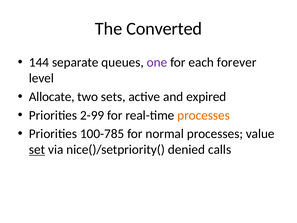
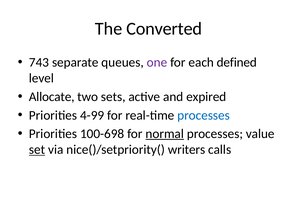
144: 144 -> 743 (39, 62)
forever: forever -> defined (237, 62)
2-99: 2-99 -> 4-99 (92, 115)
processes colour: orange -> blue (204, 115)
100-785: 100-785 -> 100-698 (102, 134)
normal underline: none -> present (165, 134)
denied: denied -> writers (187, 149)
